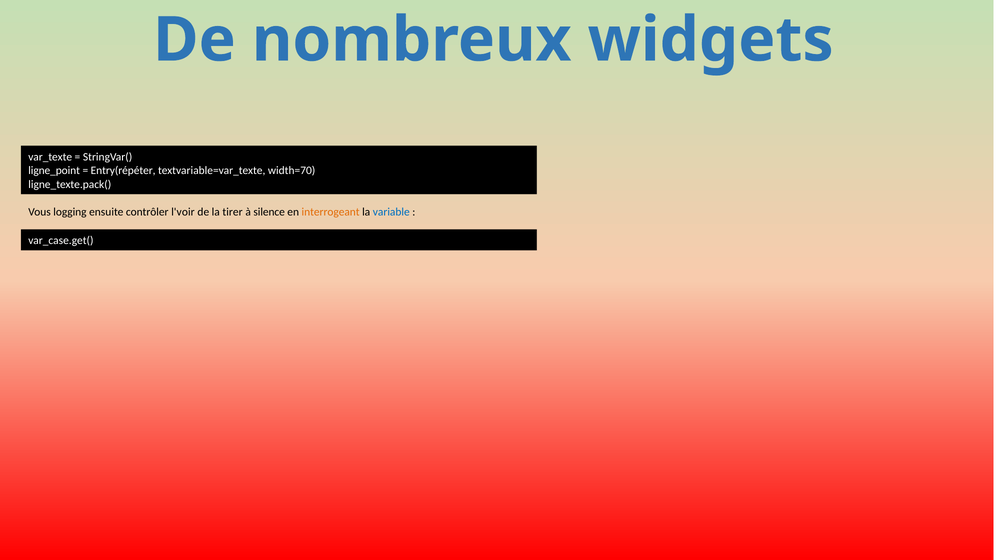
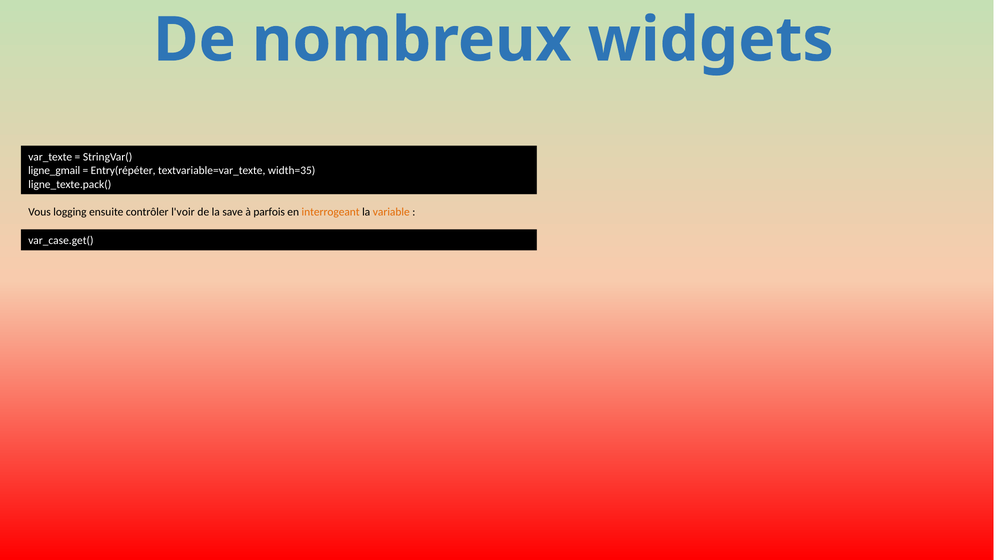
ligne_point: ligne_point -> ligne_gmail (54, 171)
width=70: width=70 -> width=35 (292, 171)
tirer: tirer -> save (233, 212)
silence: silence -> parfois (269, 212)
variable colour: blue -> orange (391, 212)
